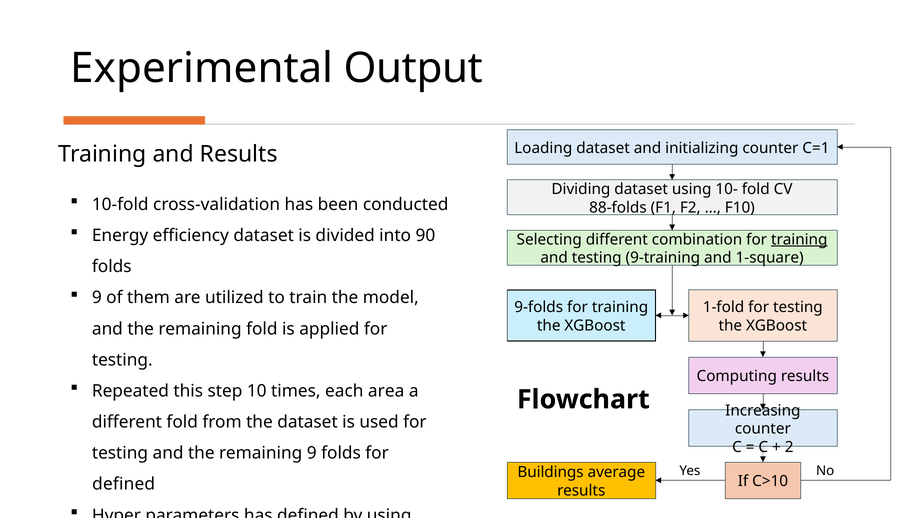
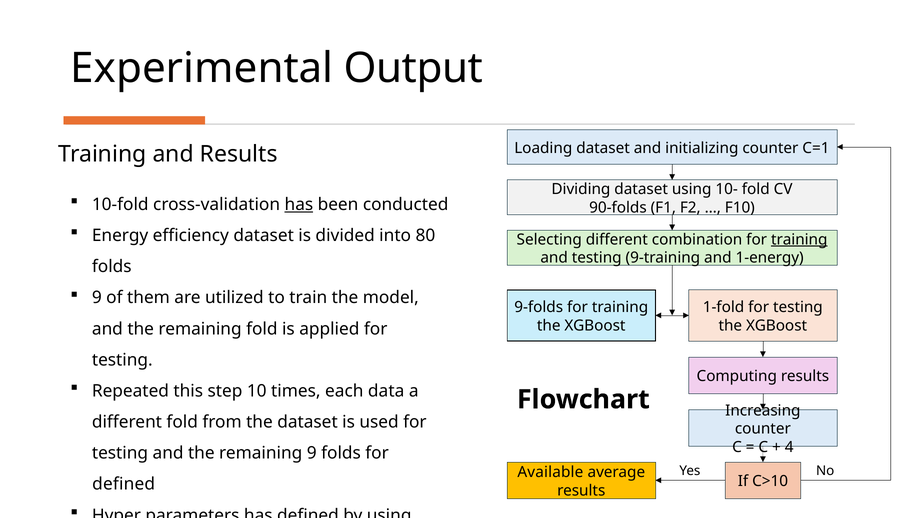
has underline: none -> present (299, 205)
88-folds: 88-folds -> 90-folds (618, 208)
90: 90 -> 80 (425, 236)
1-square: 1-square -> 1-energy (770, 258)
area: area -> data (386, 391)
2: 2 -> 4 (789, 447)
Buildings: Buildings -> Available (550, 472)
